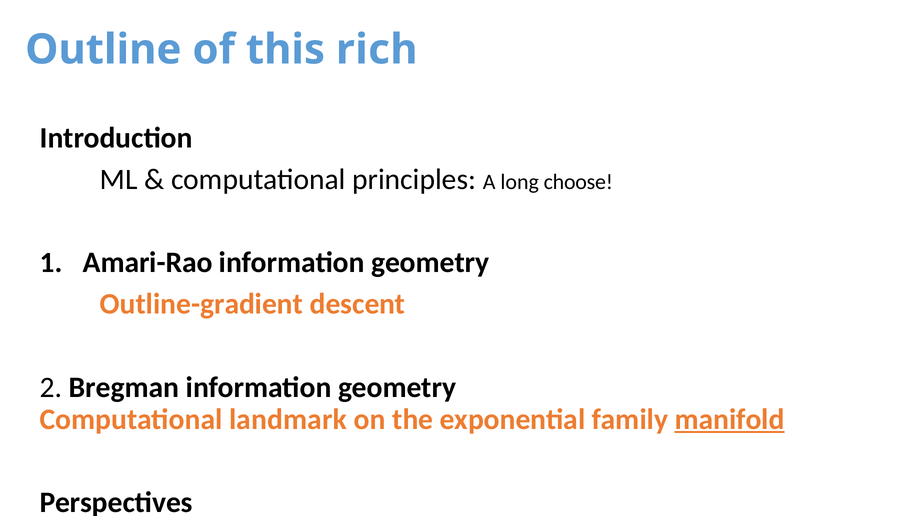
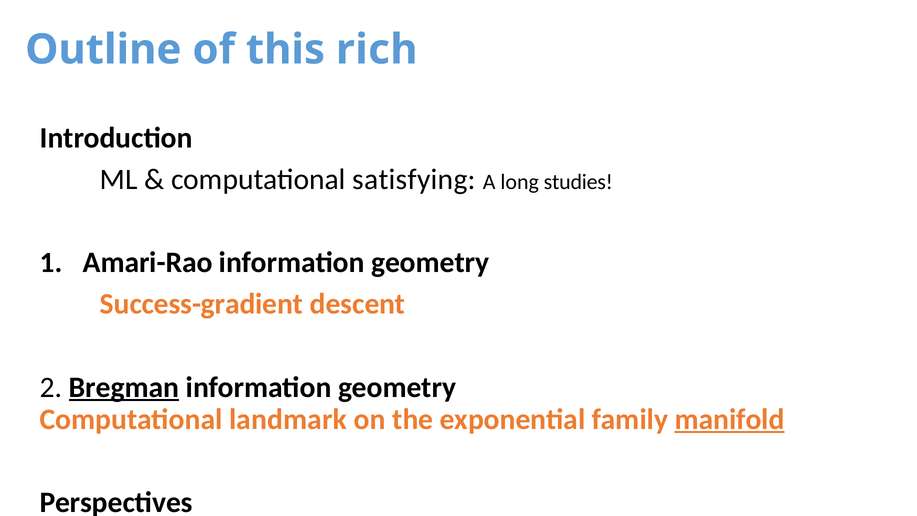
principles: principles -> satisfying (414, 179)
choose: choose -> studies (578, 182)
Outline-gradient: Outline-gradient -> Success-gradient (202, 304)
Bregman underline: none -> present (124, 387)
